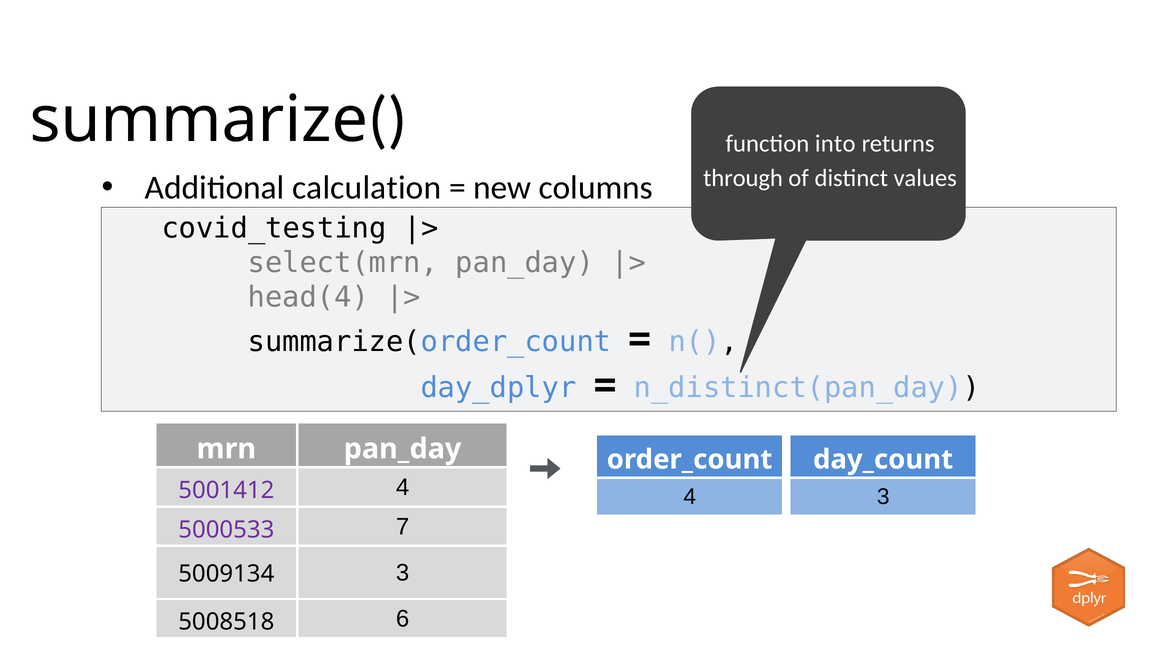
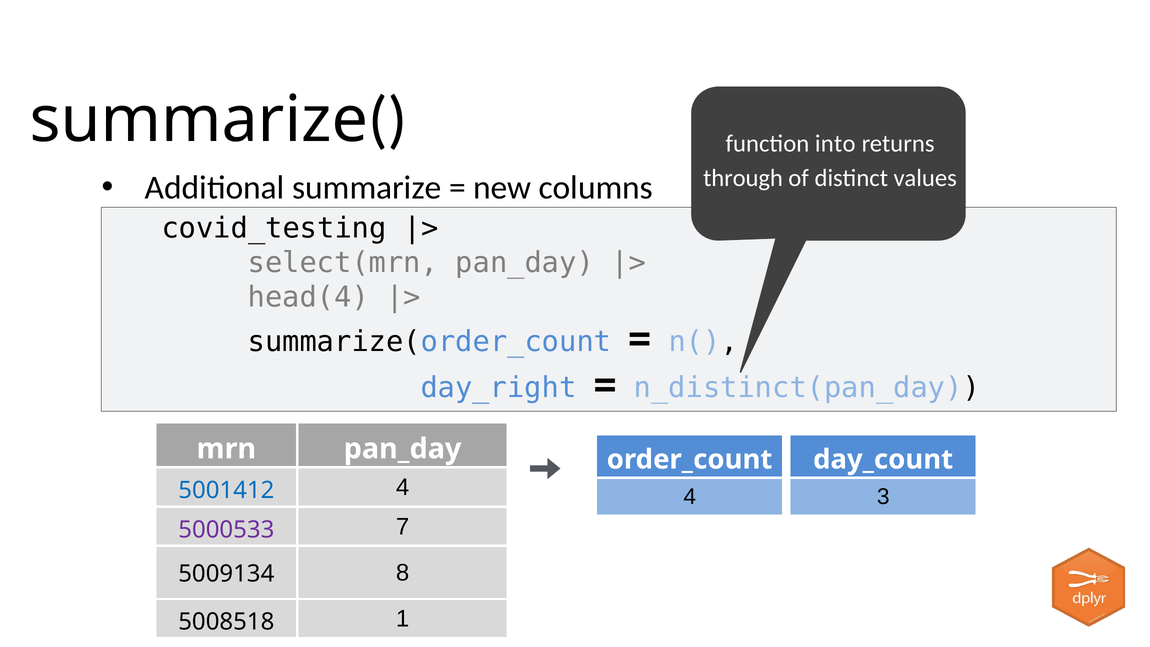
Additional calculation: calculation -> summarize (367, 188)
day_dplyr: day_dplyr -> day_right (498, 388)
5001412 colour: purple -> blue (226, 490)
5009134 3: 3 -> 8 (403, 573)
6: 6 -> 1 (403, 619)
